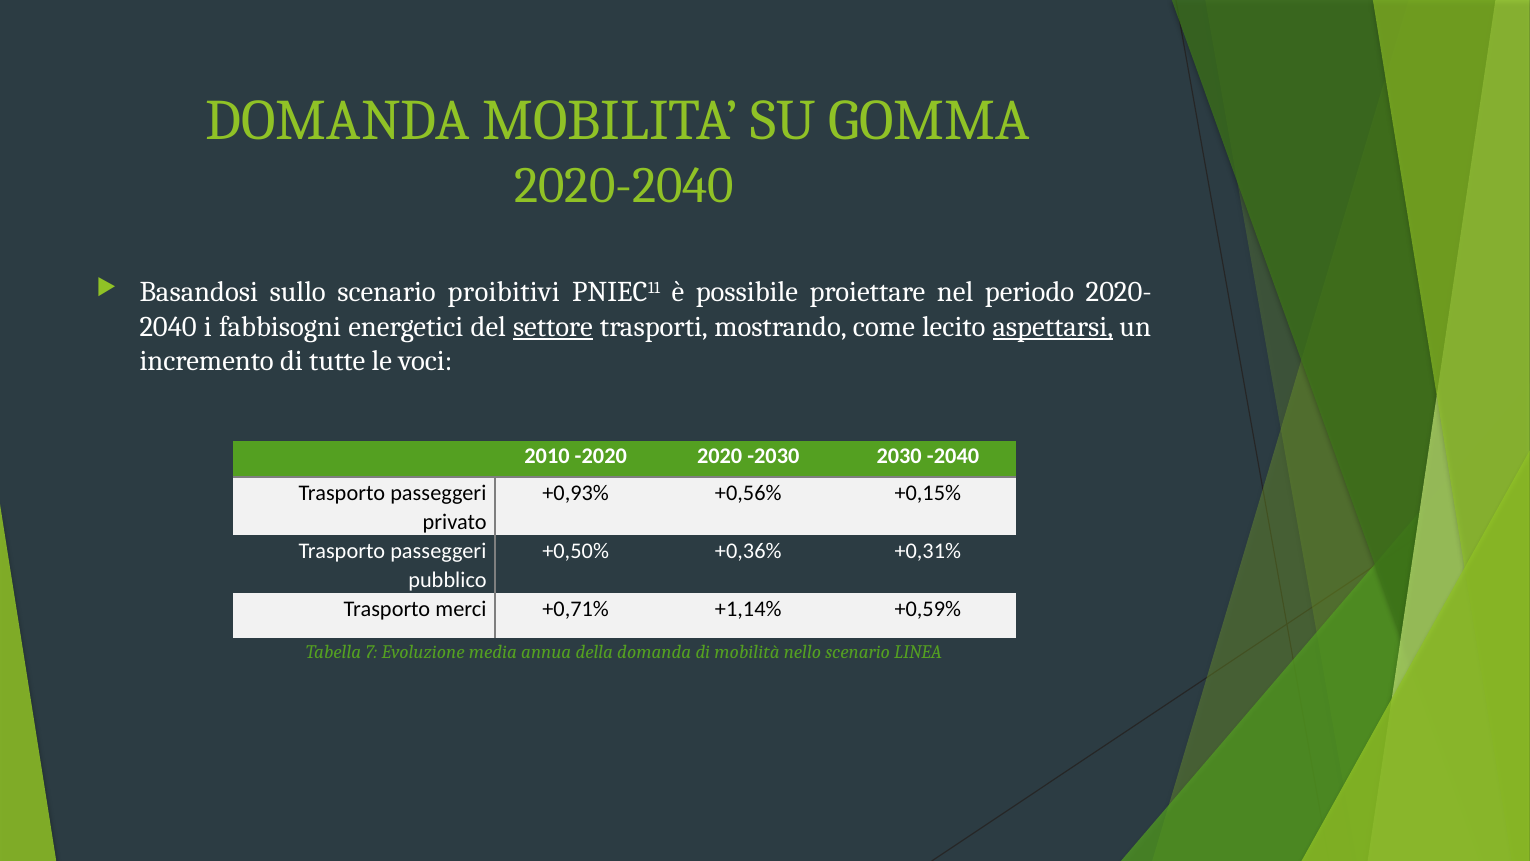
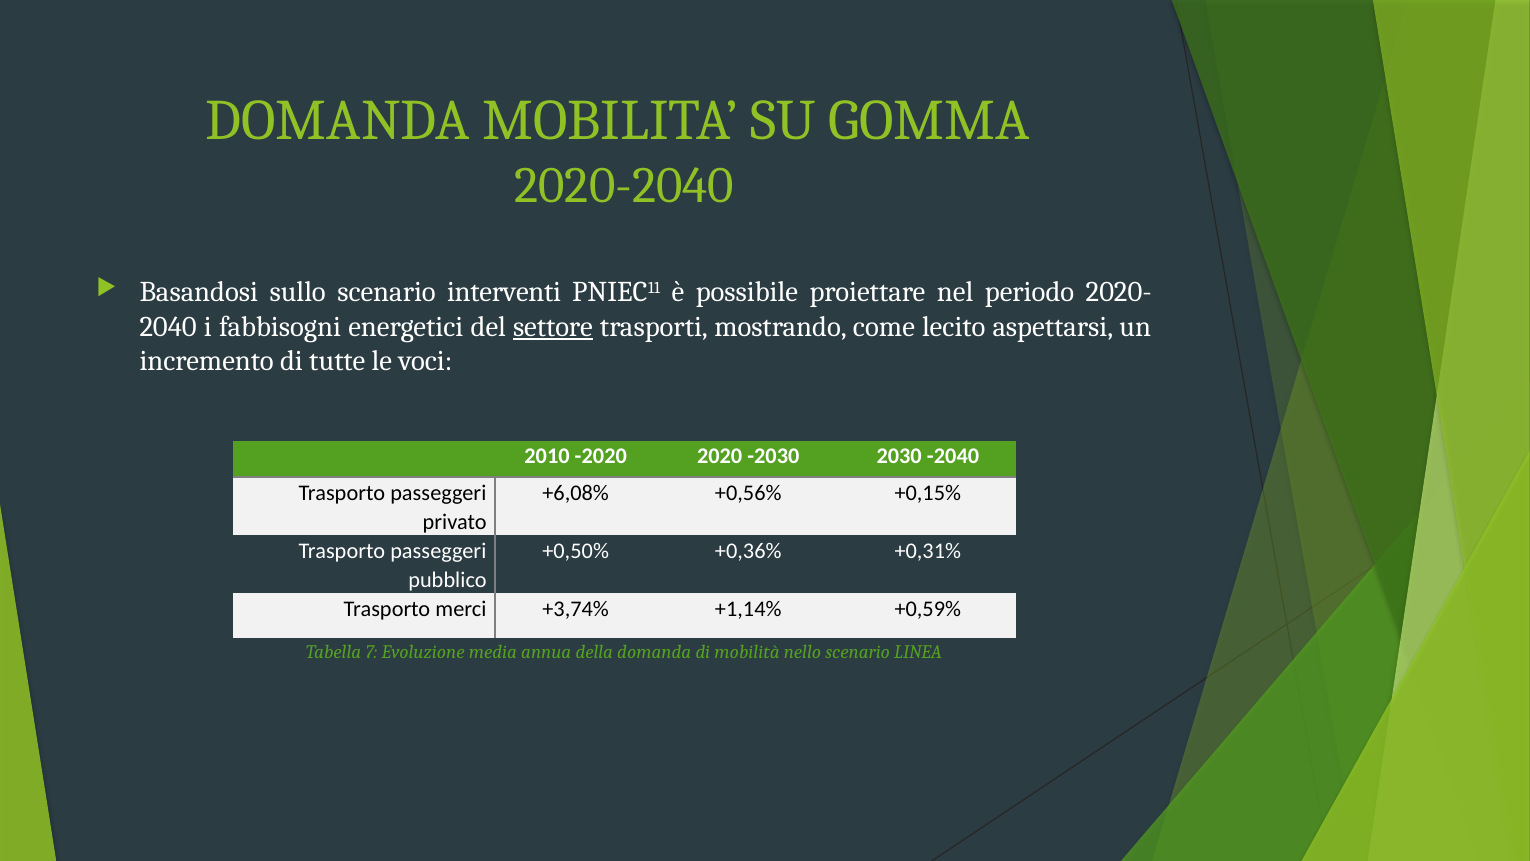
proibitivi: proibitivi -> interventi (504, 292)
aspettarsi underline: present -> none (1053, 327)
+0,93%: +0,93% -> +6,08% (576, 493)
+0,71%: +0,71% -> +3,74% (576, 609)
